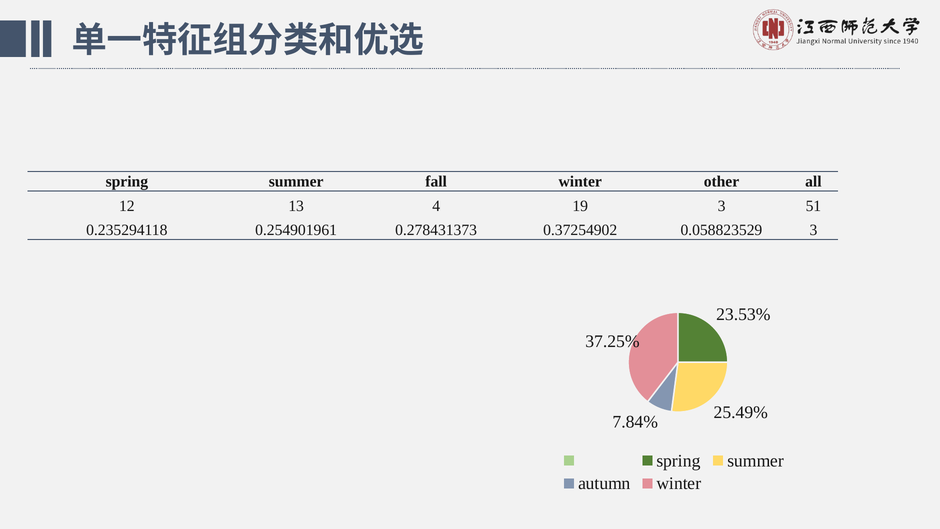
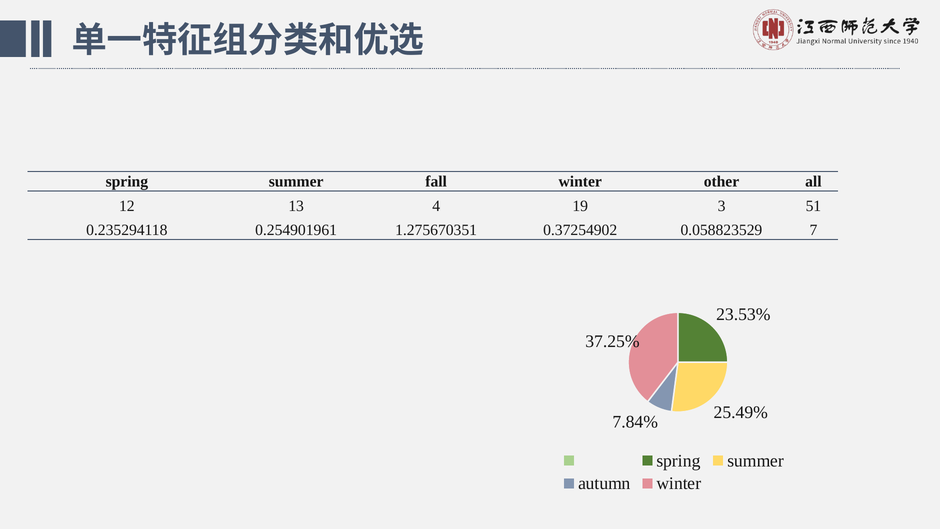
0.278431373: 0.278431373 -> 1.275670351 (436, 230)
0.058823529 3: 3 -> 7 (813, 230)
